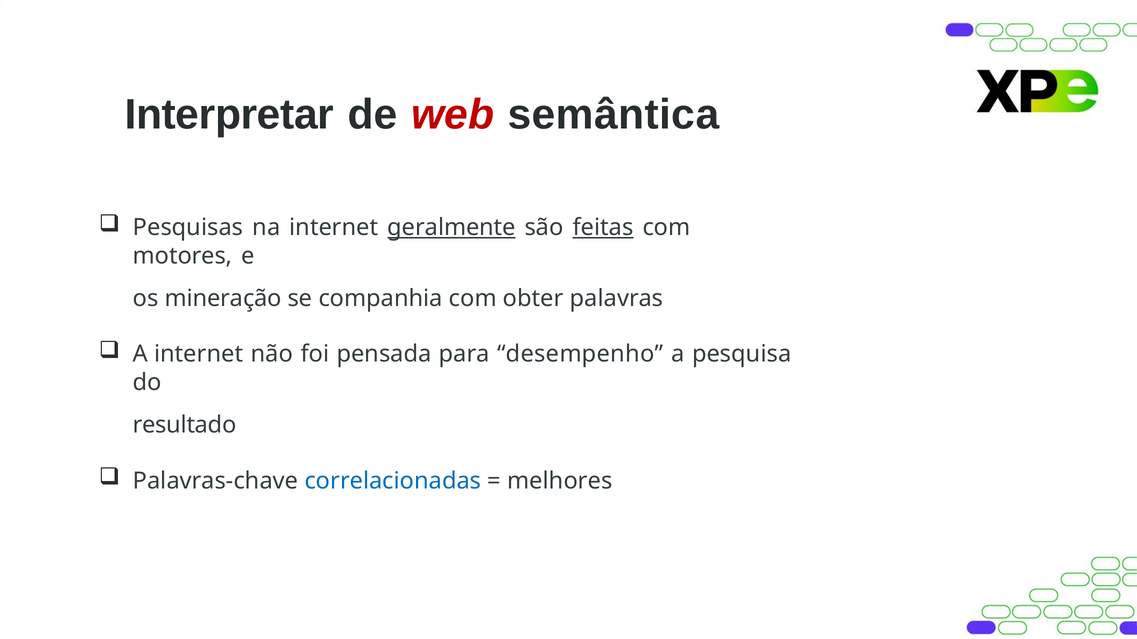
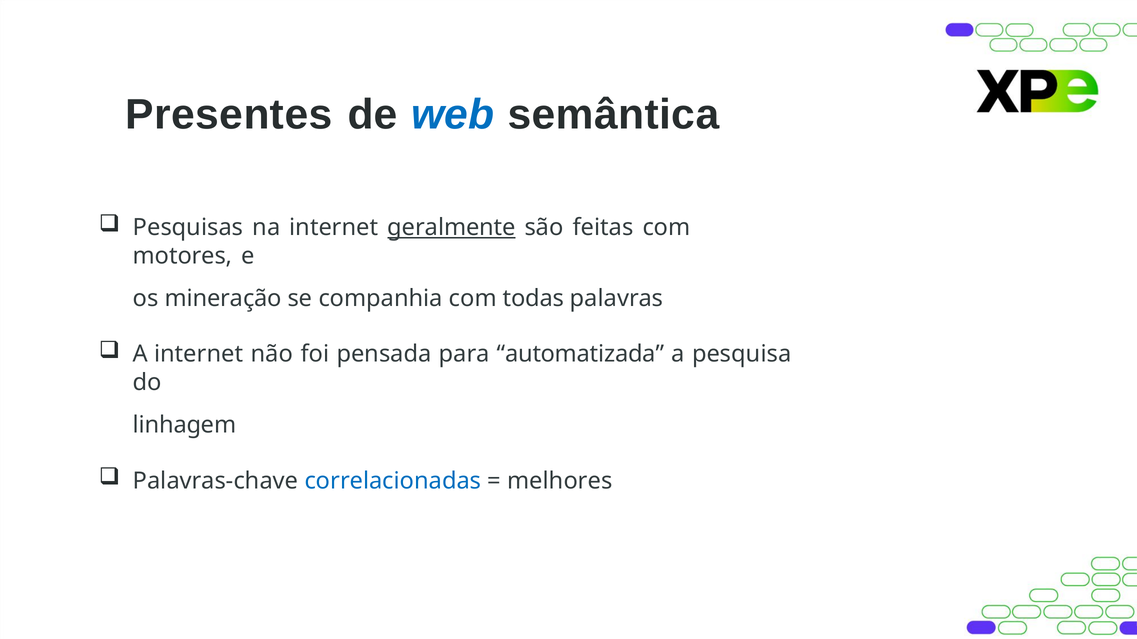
Interpretar: Interpretar -> Presentes (229, 115)
web colour: red -> blue (453, 115)
feitas underline: present -> none (603, 228)
obter: obter -> todas (533, 299)
desempenho: desempenho -> automatizada (580, 354)
resultado: resultado -> linhagem (185, 425)
